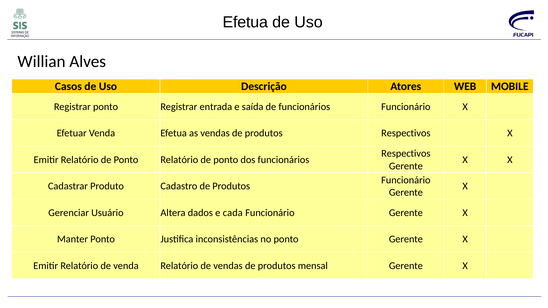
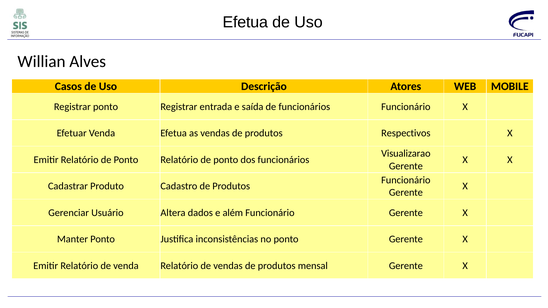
Respectivos: Respectivos -> Visualizarao (406, 154)
cada: cada -> além (233, 213)
